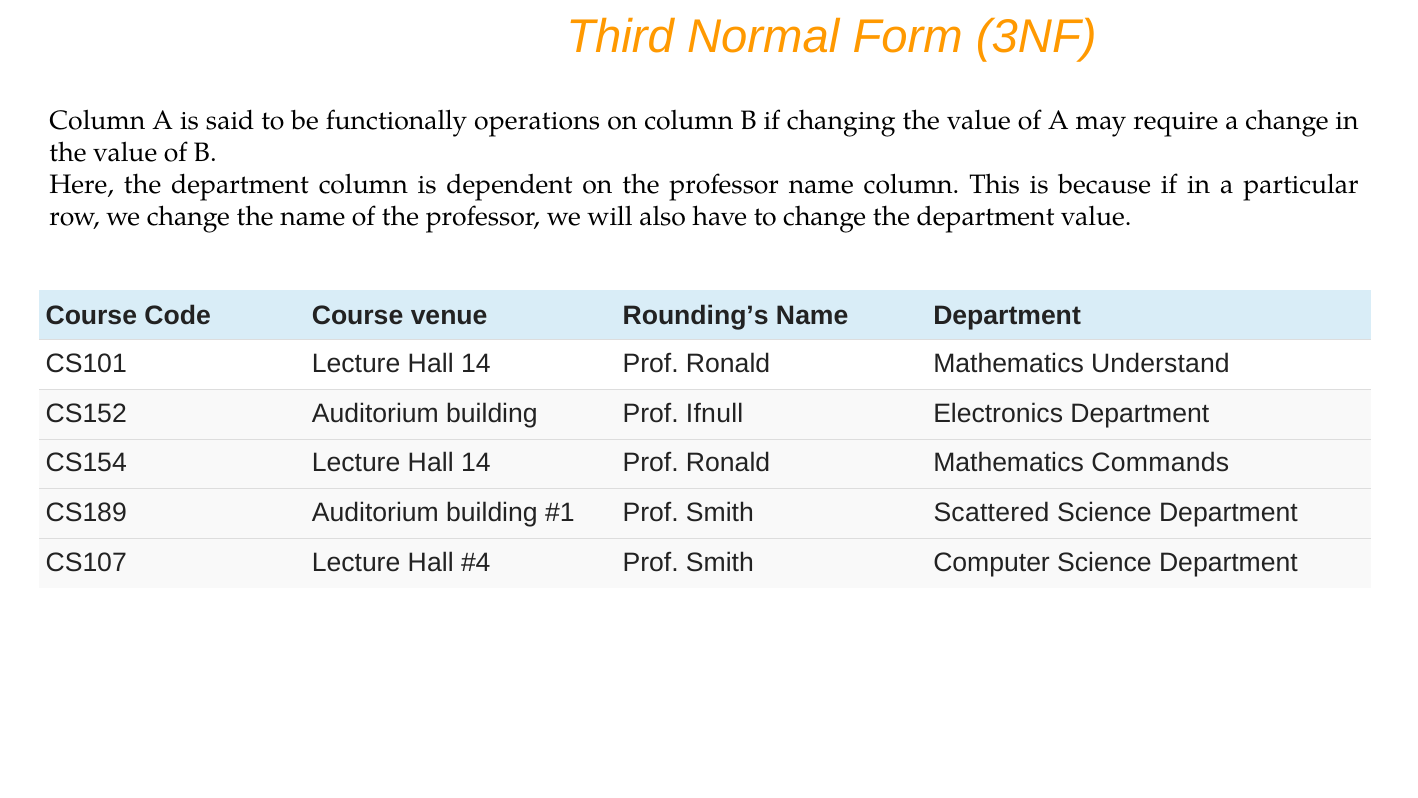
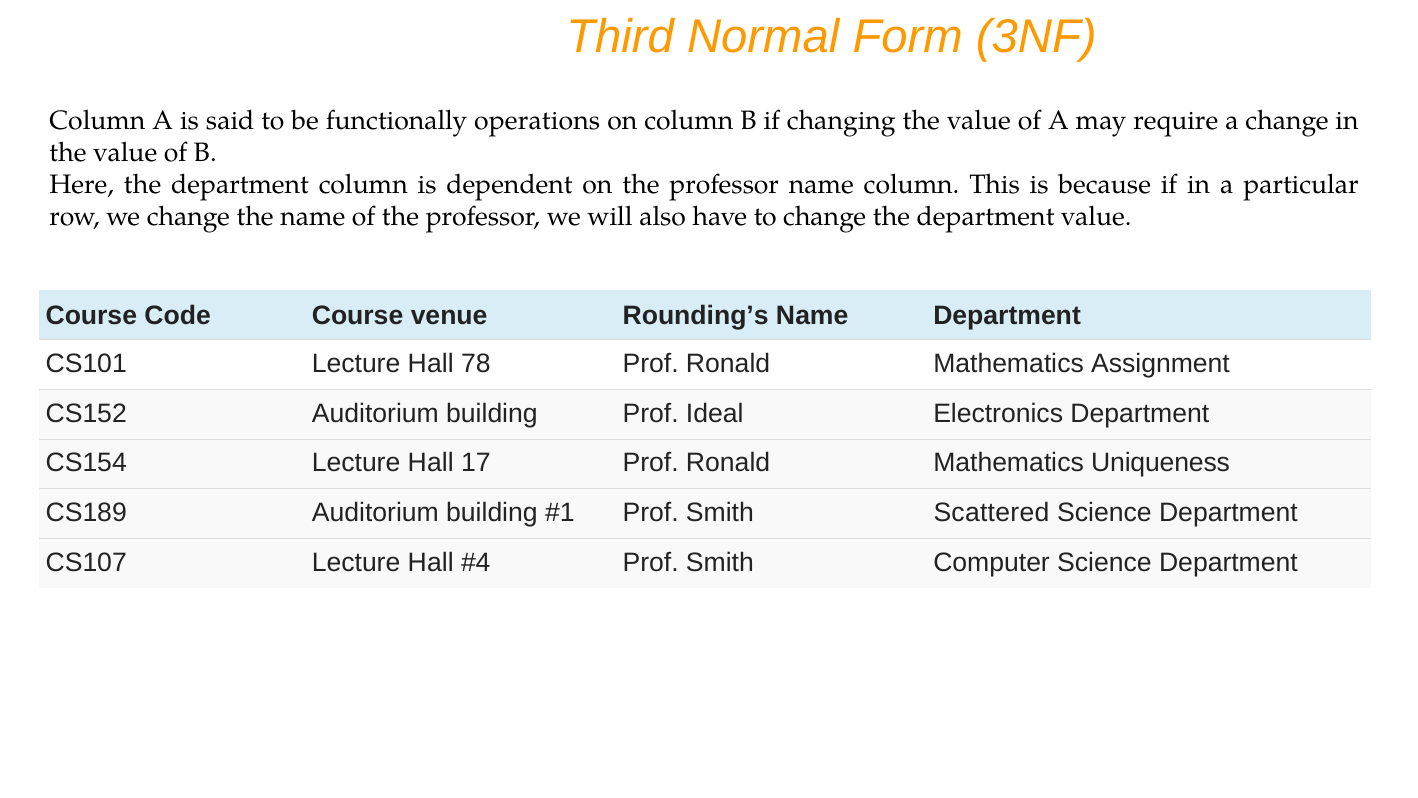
CS101 Lecture Hall 14: 14 -> 78 (476, 364)
Understand: Understand -> Assignment (1160, 364)
Ifnull: Ifnull -> Ideal (715, 413)
CS154 Lecture Hall 14: 14 -> 17 (476, 463)
Commands: Commands -> Uniqueness (1161, 463)
